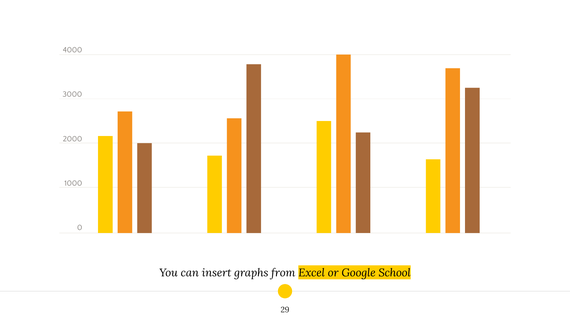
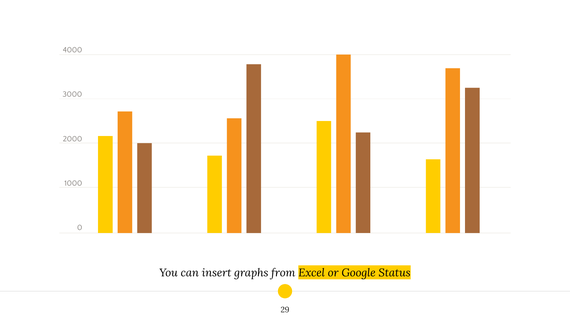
School: School -> Status (395, 272)
